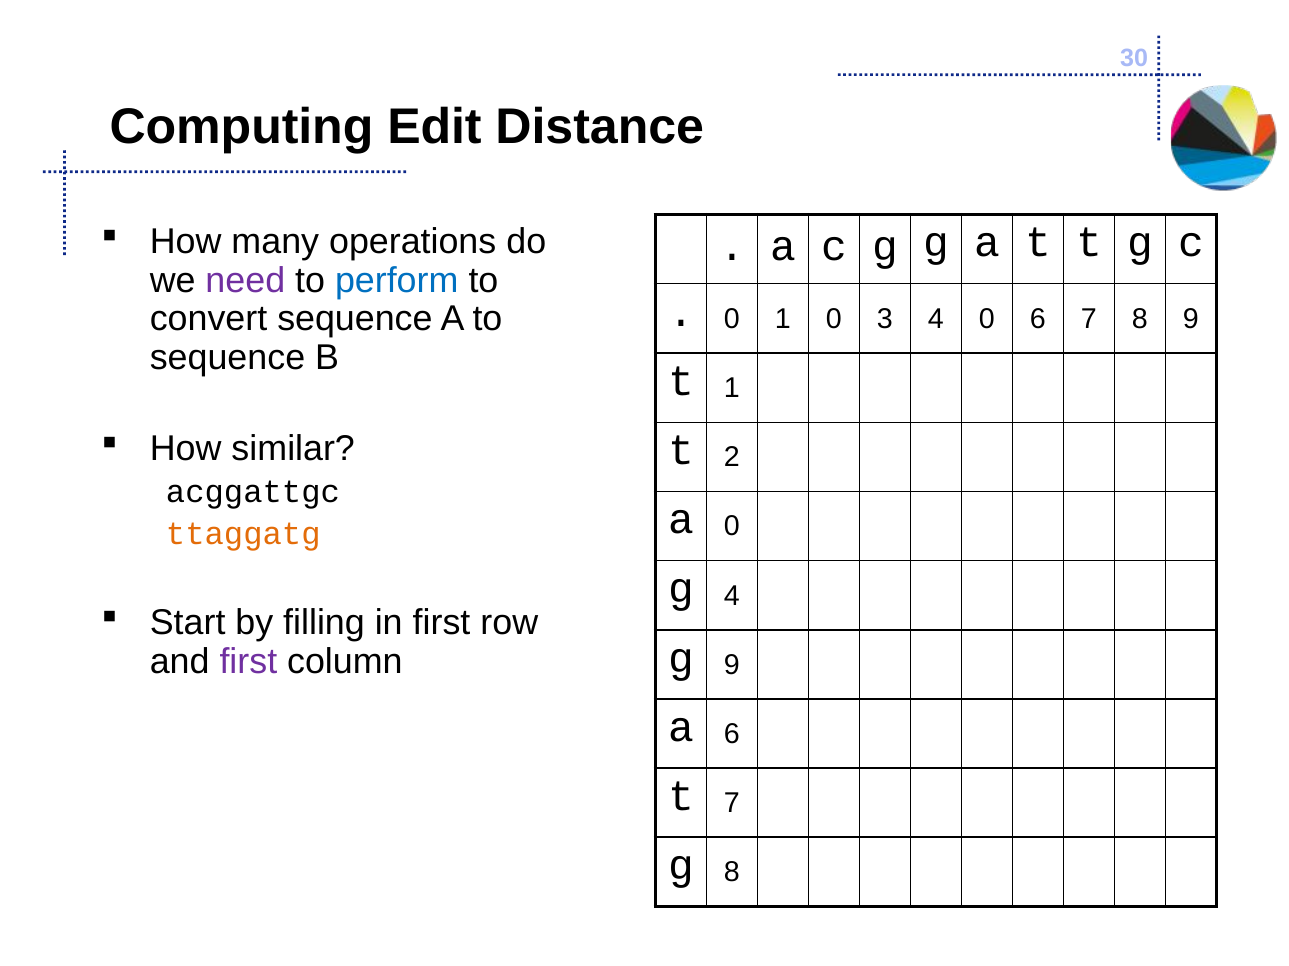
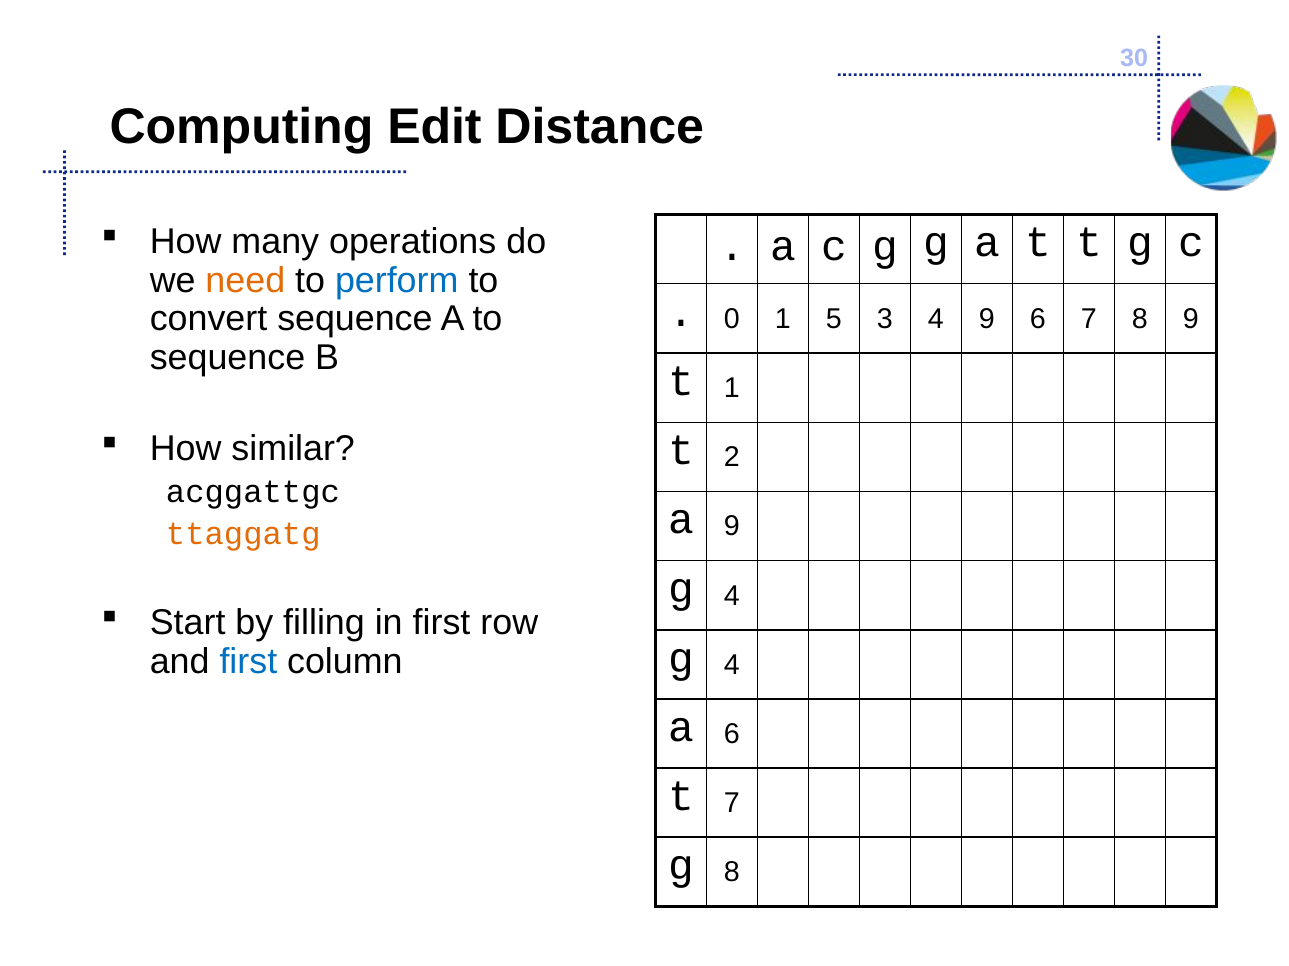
need colour: purple -> orange (245, 280)
1 0: 0 -> 5 (834, 319)
4 0: 0 -> 9 (987, 319)
a 0: 0 -> 9 (732, 527)
9: 9 -> 4 (732, 665)
first colour: purple -> blue (248, 662)
